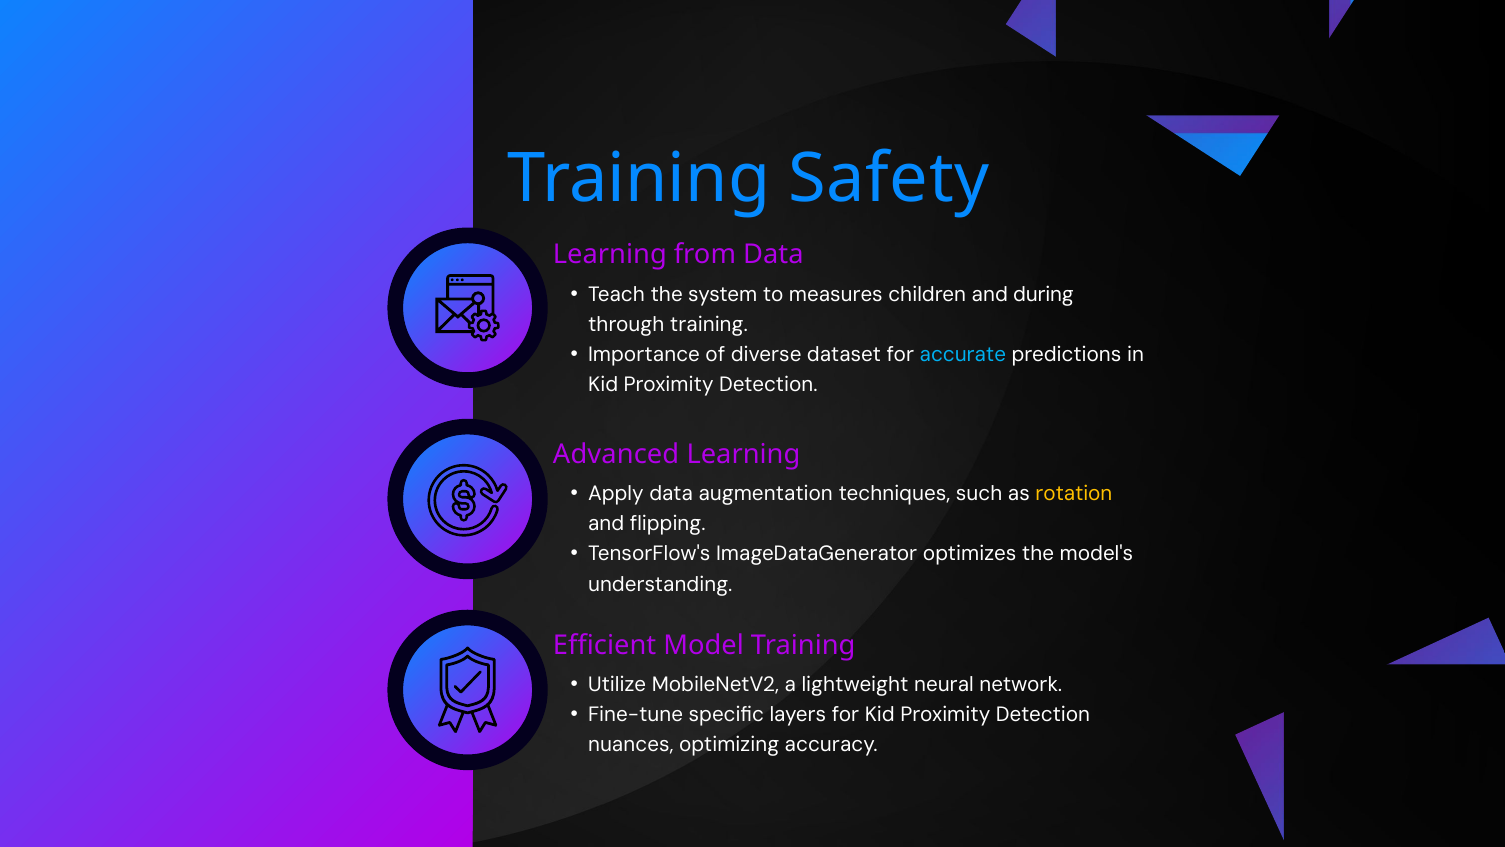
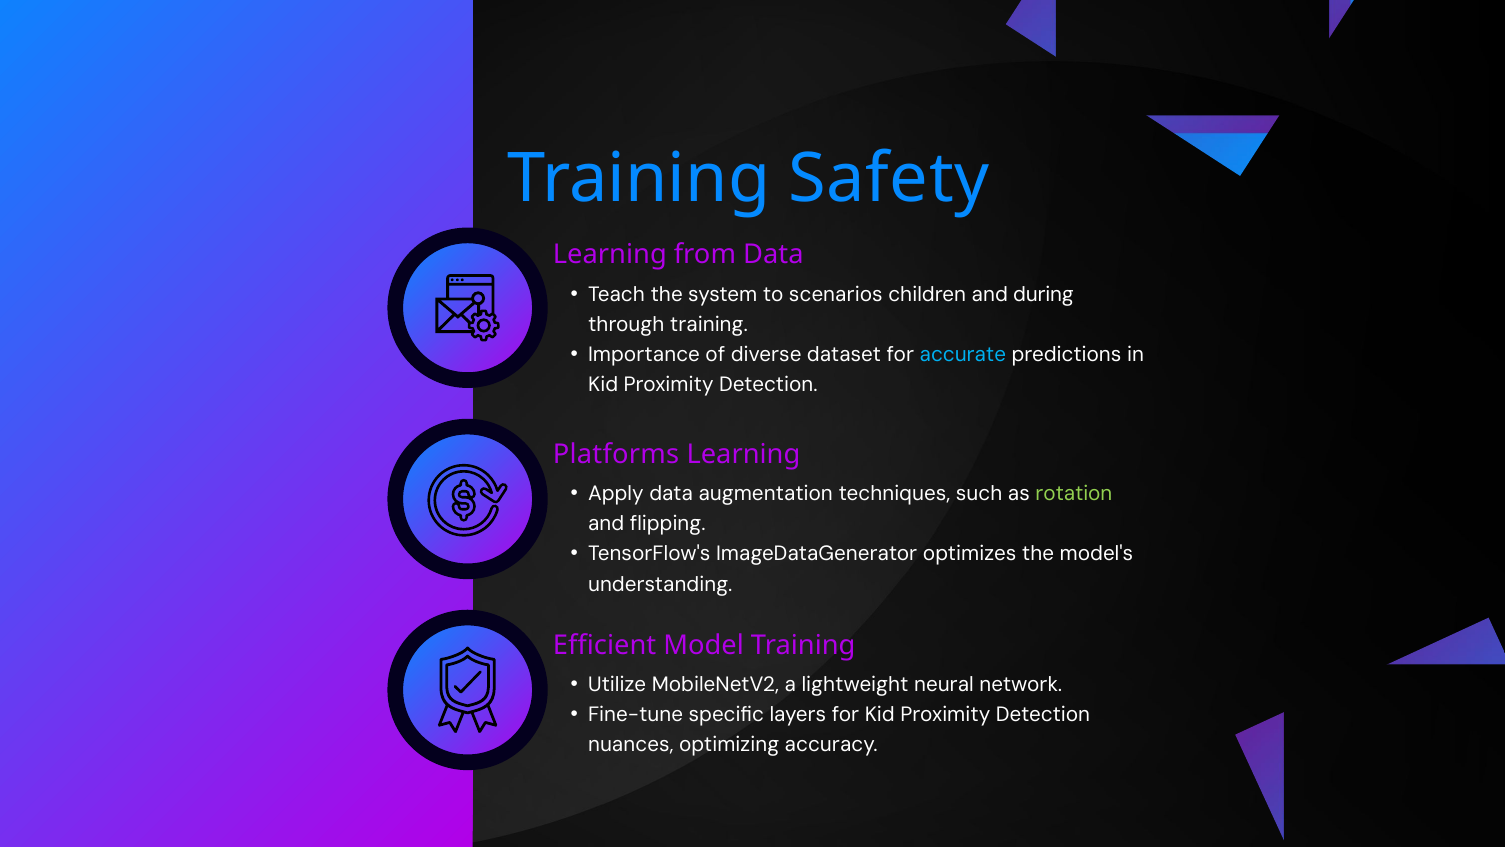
measures: measures -> scenarios (836, 294)
Advanced: Advanced -> Platforms (616, 454)
rotation colour: yellow -> light green (1074, 493)
